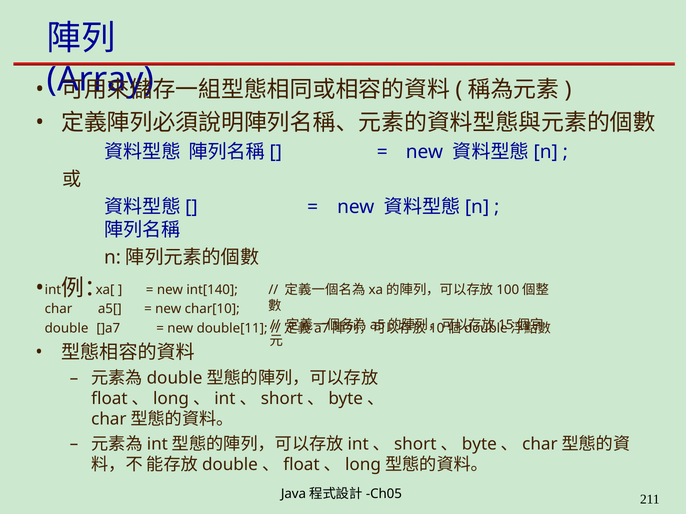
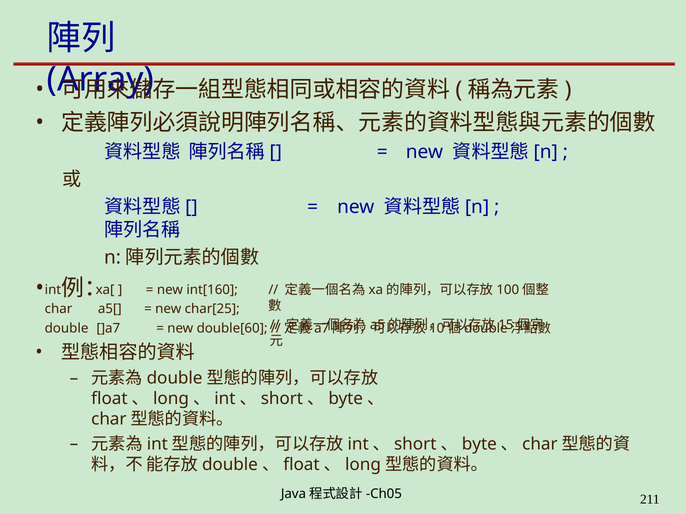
int[140: int[140 -> int[160 (212, 290)
char[10: char[10 -> char[25 (212, 309)
double[11: double[11 -> double[60 (232, 329)
